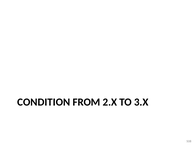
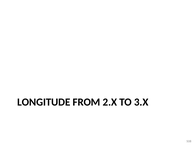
CONDITION: CONDITION -> LONGITUDE (44, 102)
